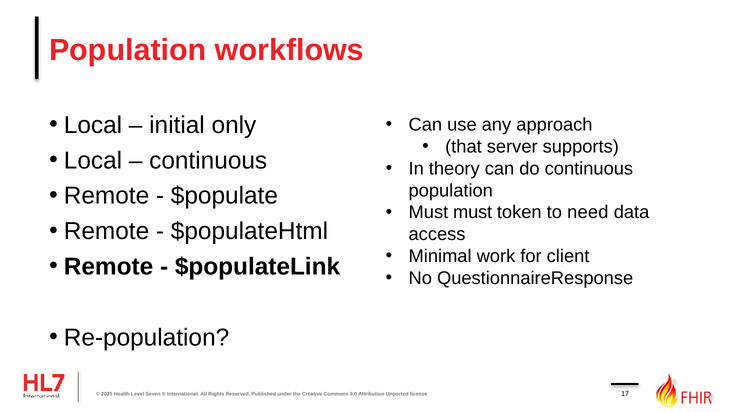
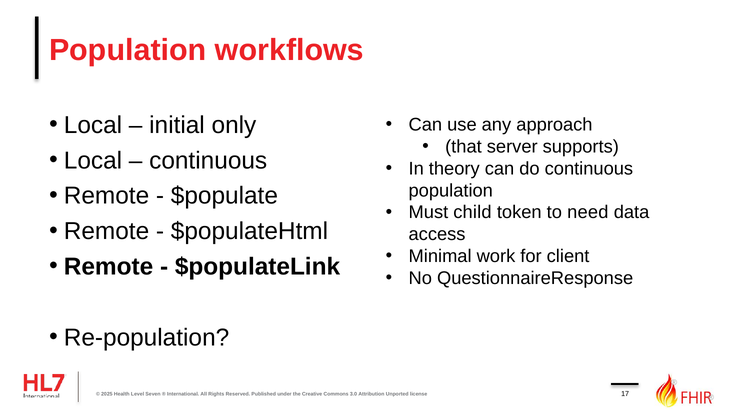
Must must: must -> child (472, 212)
